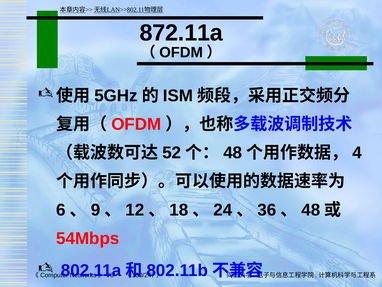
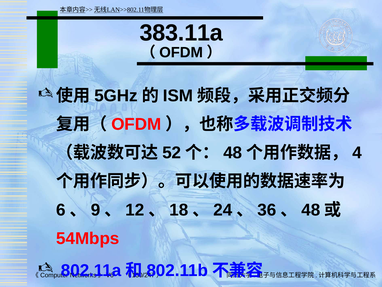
872.11a: 872.11a -> 383.11a (181, 33)
